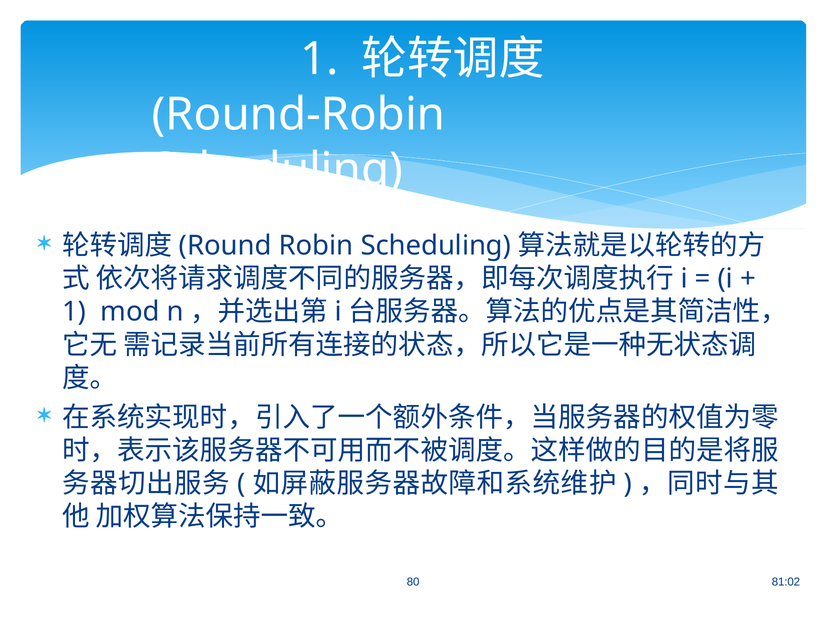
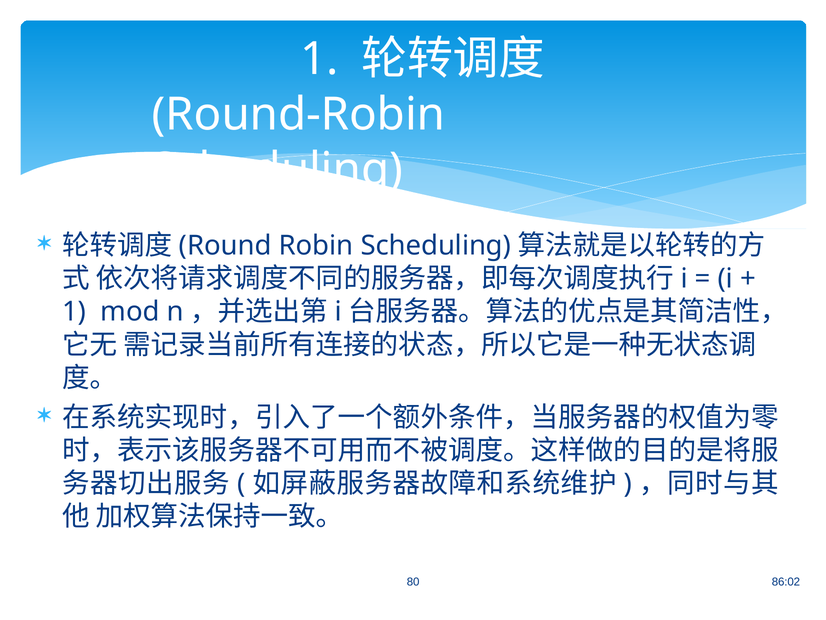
81:02: 81:02 -> 86:02 (786, 582)
